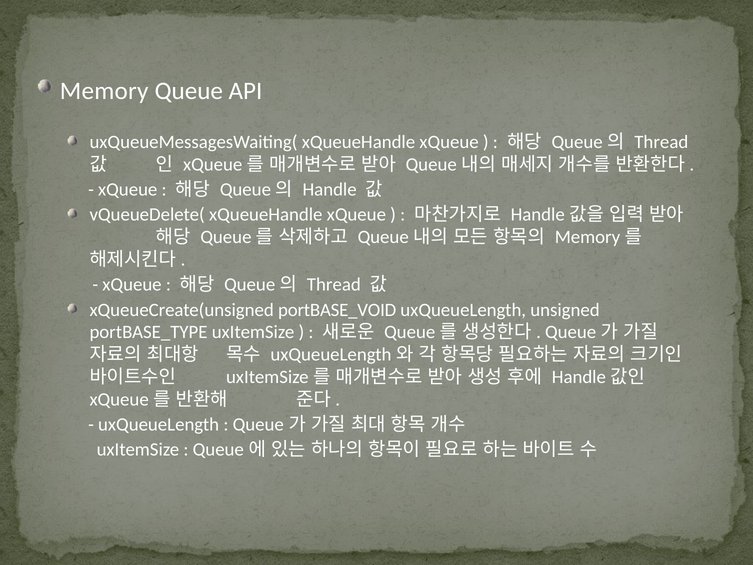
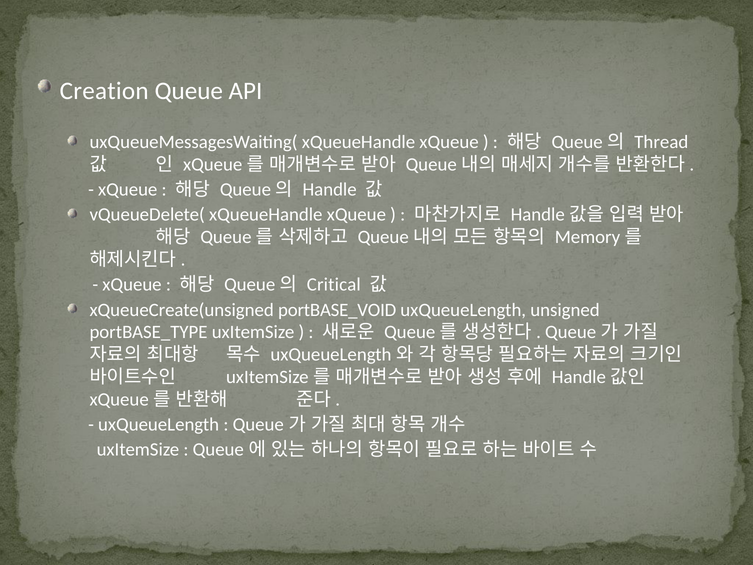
Memory: Memory -> Creation (104, 91)
Thread: Thread -> Critical (334, 285)
